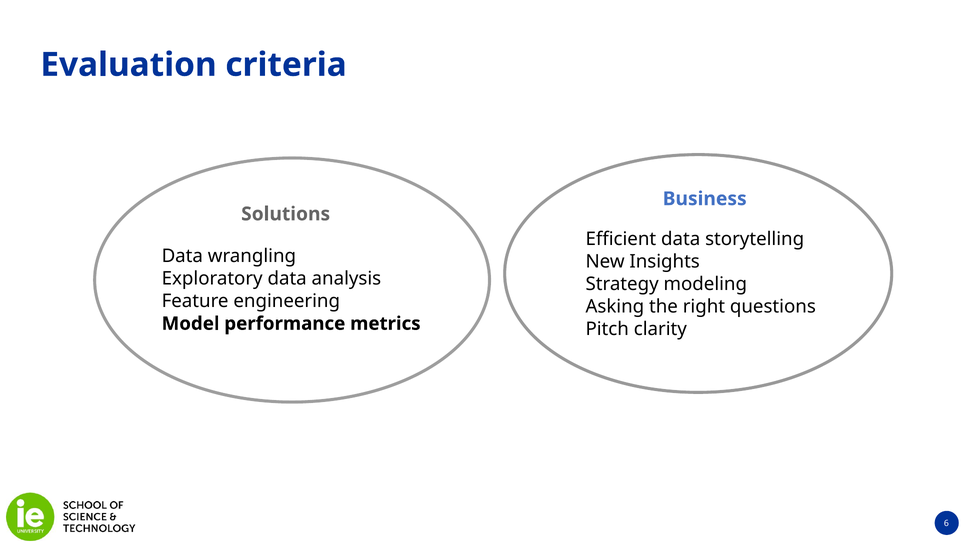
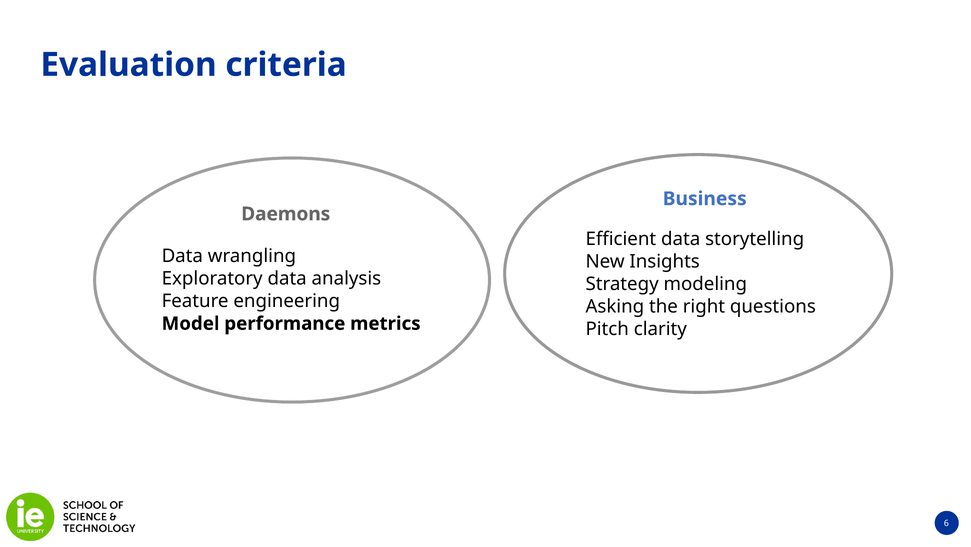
Solutions: Solutions -> Daemons (286, 214)
